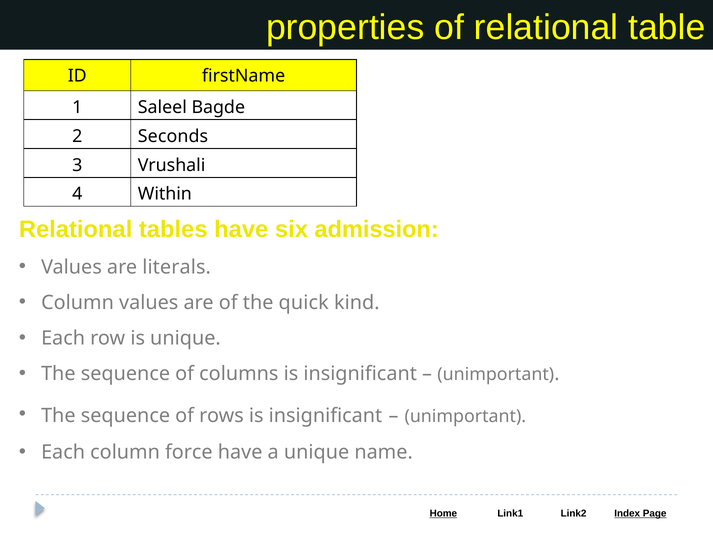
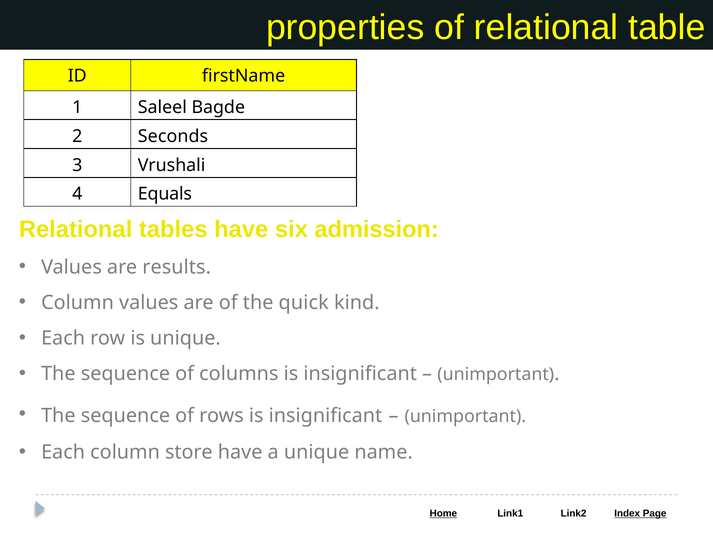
Within: Within -> Equals (165, 194)
literals: literals -> results (177, 267)
force: force -> store (189, 453)
